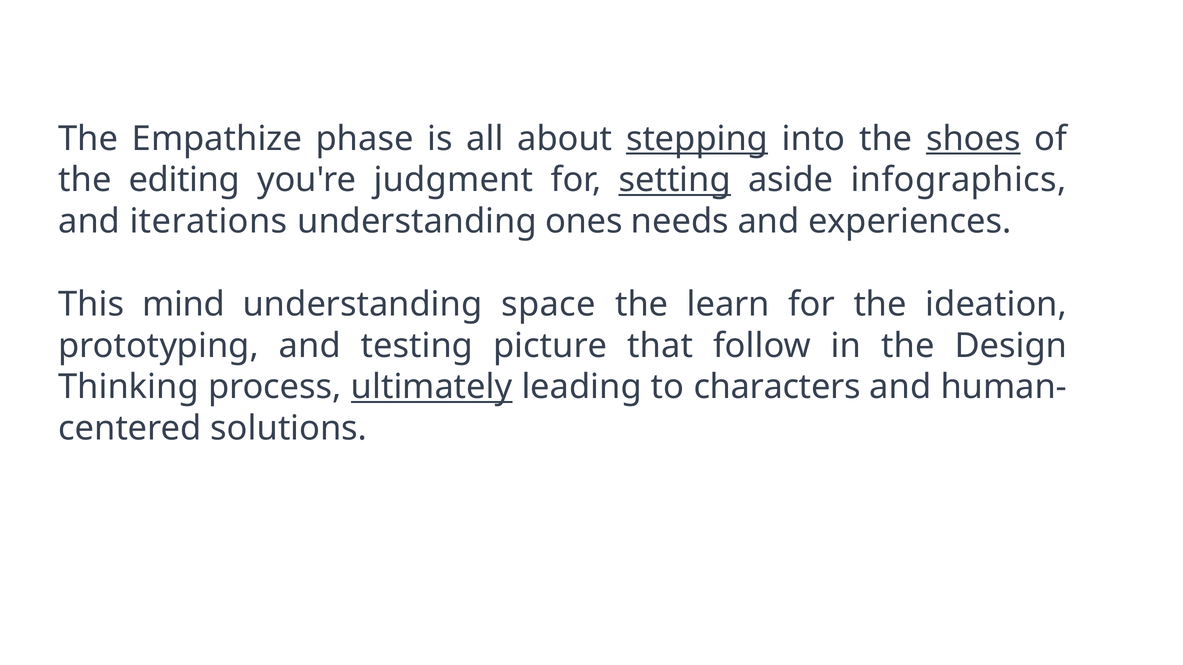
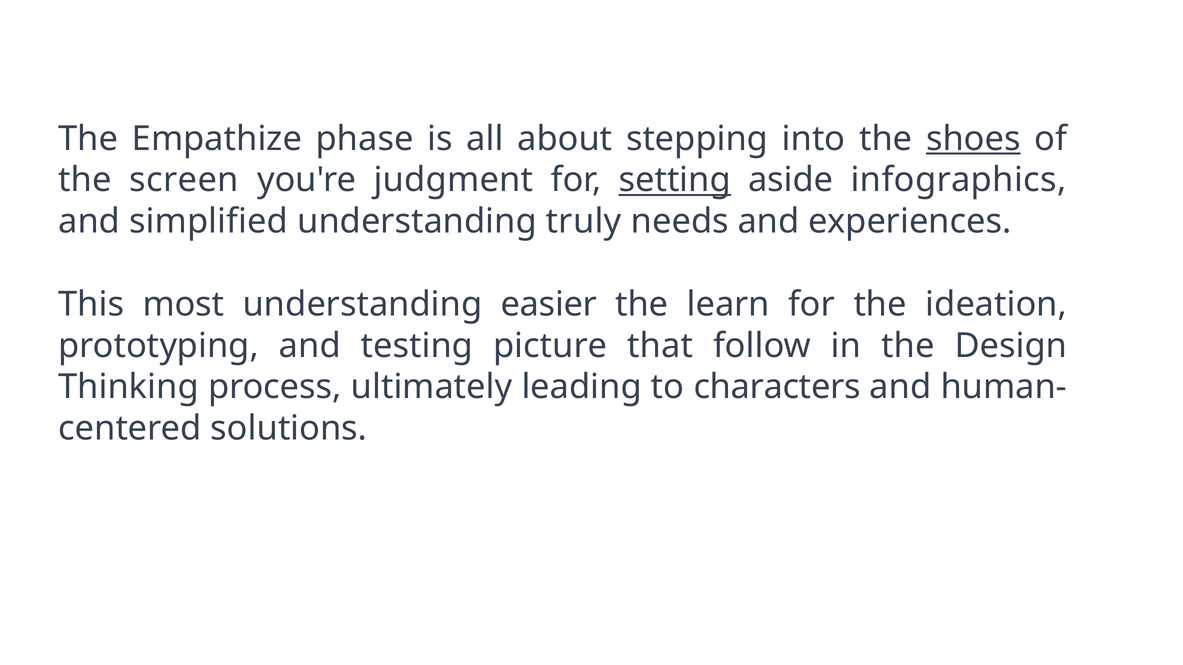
stepping underline: present -> none (697, 139)
editing: editing -> screen (184, 180)
iterations: iterations -> simplified (209, 222)
ones: ones -> truly (584, 222)
mind: mind -> most (183, 304)
space: space -> easier (549, 304)
ultimately underline: present -> none (432, 387)
